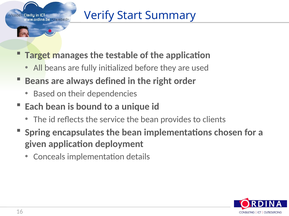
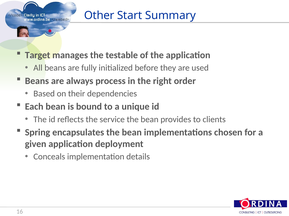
Verify: Verify -> Other (99, 15)
defined: defined -> process (111, 81)
